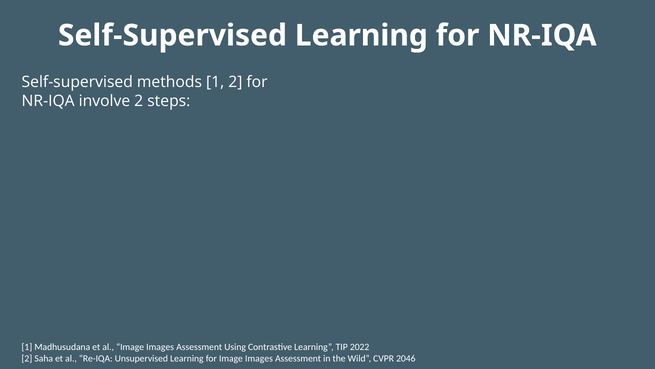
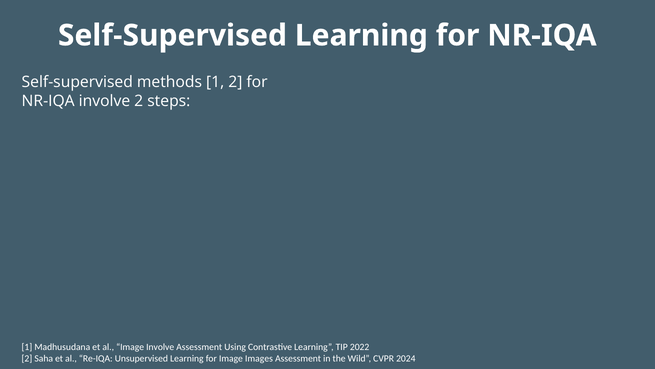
al Image Images: Images -> Involve (160, 347)
2046: 2046 -> 2024 (406, 358)
